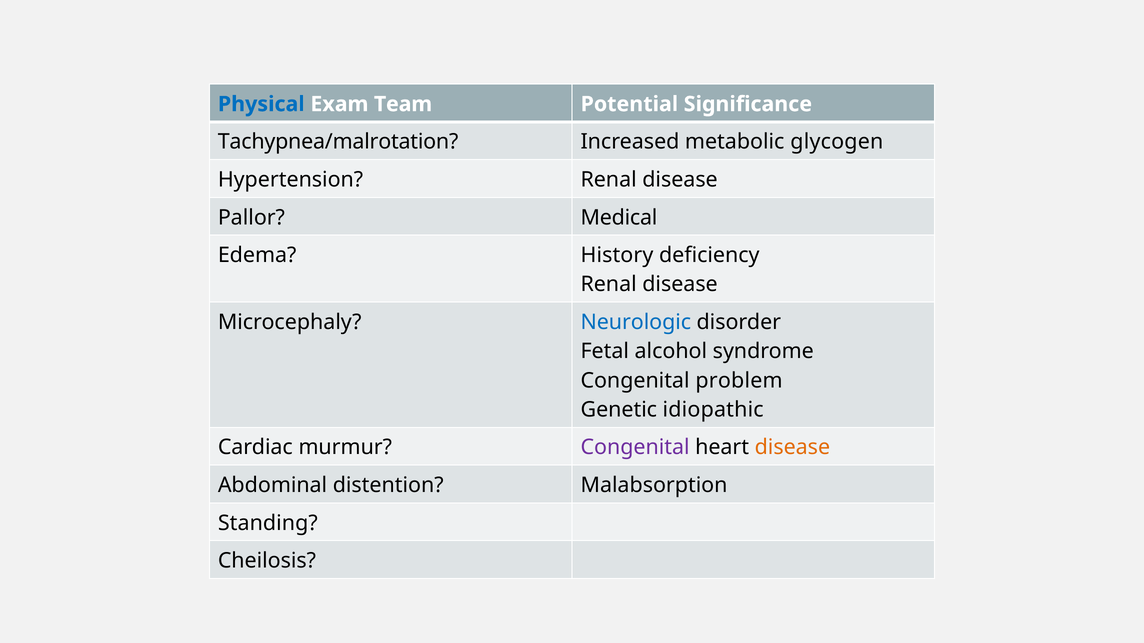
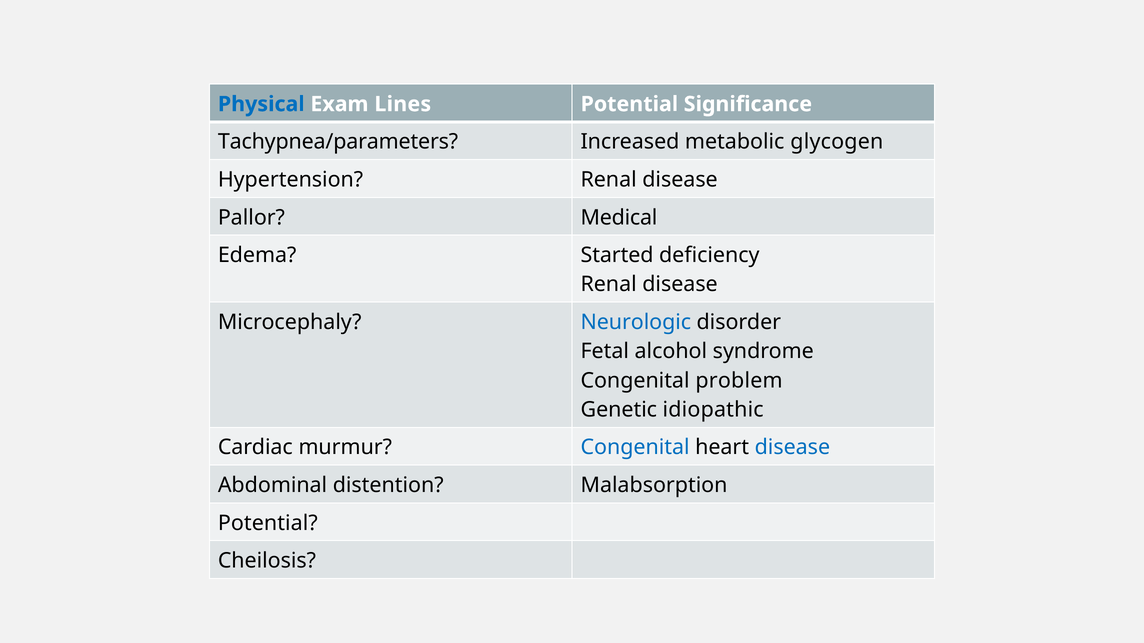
Team: Team -> Lines (403, 104)
Tachypnea/malrotation: Tachypnea/malrotation -> Tachypnea/parameters (338, 142)
History: History -> Started (617, 255)
Congenital colour: purple -> blue (635, 448)
disease colour: orange -> blue (792, 448)
Standing: Standing -> Potential (268, 523)
